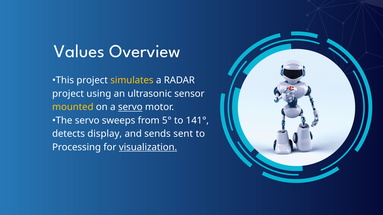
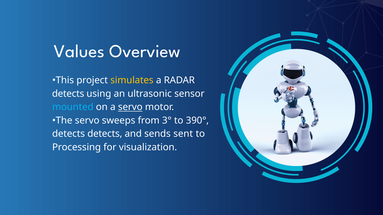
project: project -> detects (68, 94)
mounted colour: yellow -> light blue (73, 107)
5°: 5° -> 3° (167, 121)
141°: 141° -> 390° (197, 121)
detects display: display -> detects (105, 134)
visualization underline: present -> none (148, 148)
